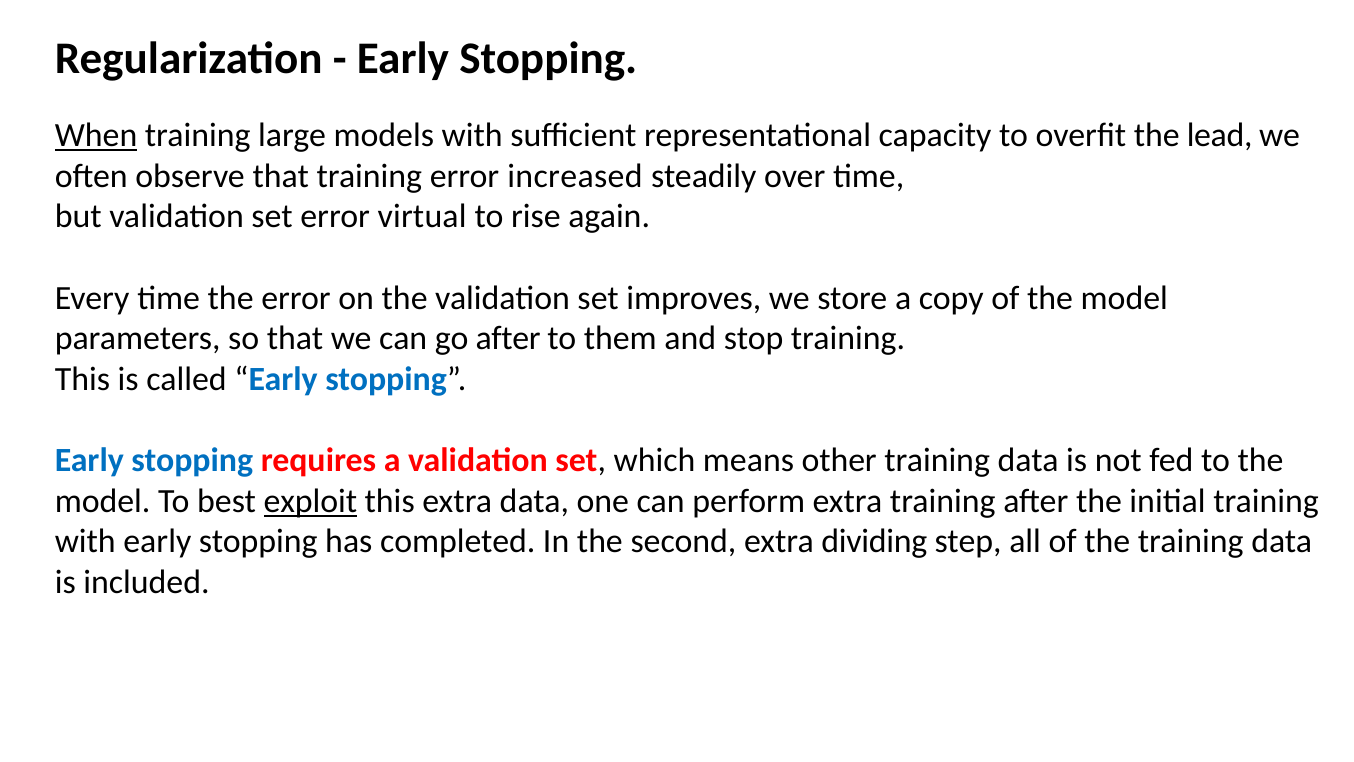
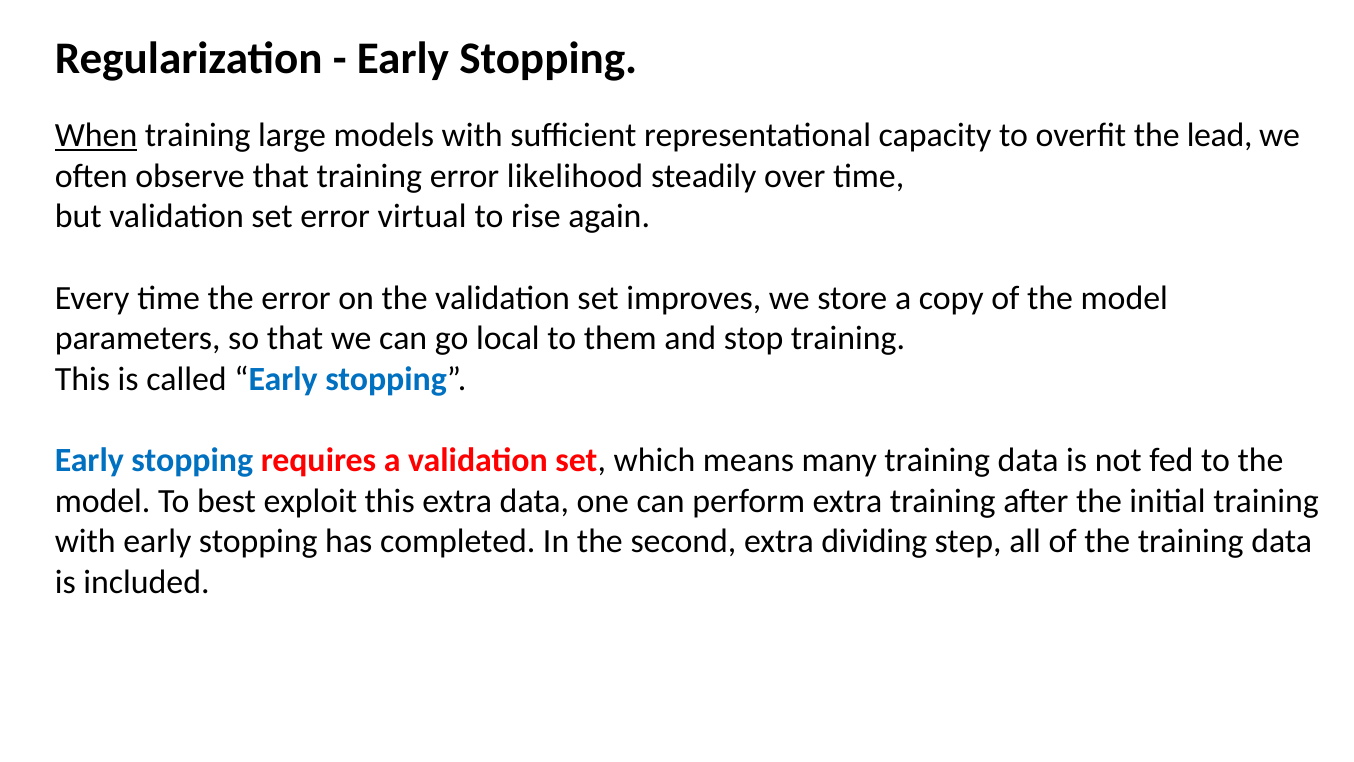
increased: increased -> likelihood (575, 176)
go after: after -> local (508, 338)
other: other -> many (839, 460)
exploit underline: present -> none (310, 501)
